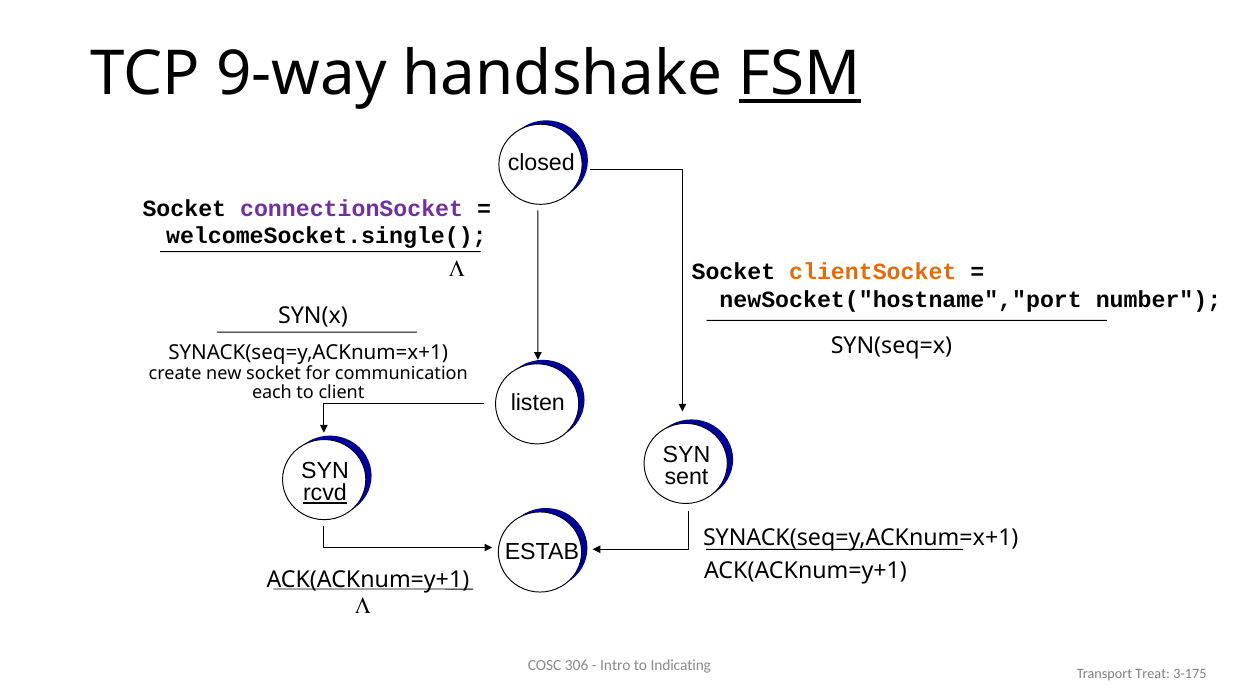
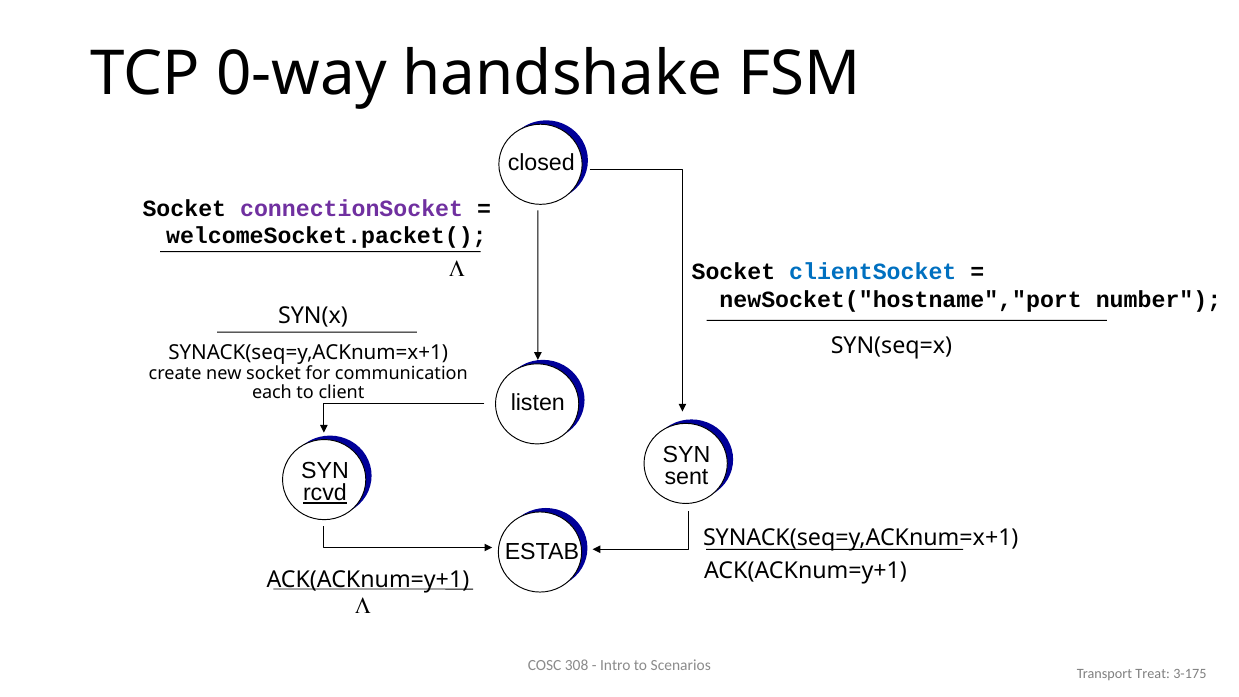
9-way: 9-way -> 0-way (301, 74)
FSM underline: present -> none (800, 74)
welcomeSocket.single(: welcomeSocket.single( -> welcomeSocket.packet( (326, 236)
clientSocket colour: orange -> blue (873, 272)
306: 306 -> 308 (577, 665)
Indicating: Indicating -> Scenarios (681, 665)
